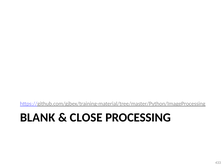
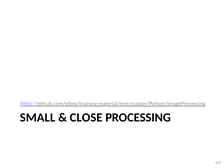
BLANK: BLANK -> SMALL (38, 117)
